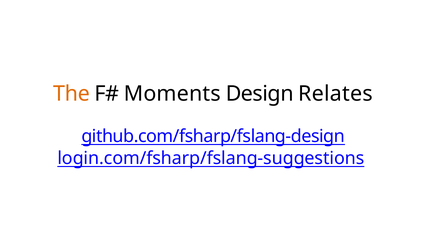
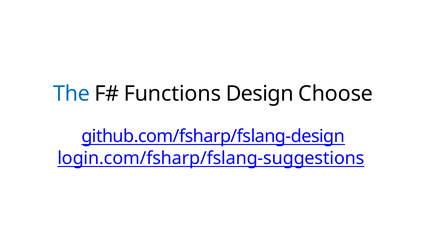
The colour: orange -> blue (72, 94)
Moments: Moments -> Functions (172, 94)
Relates: Relates -> Choose (336, 94)
